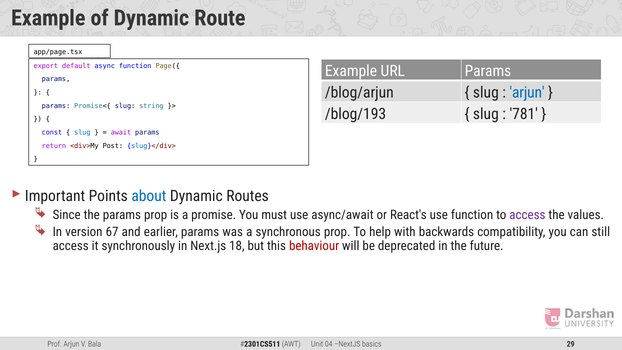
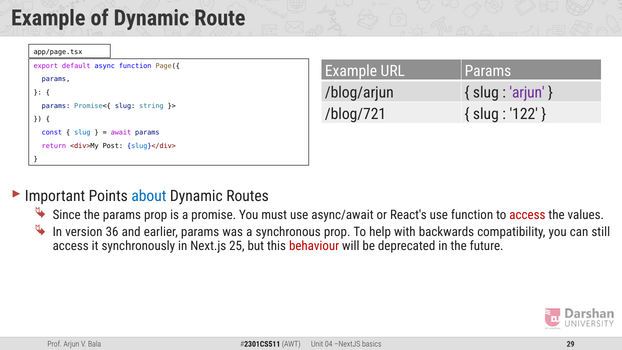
arjun colour: blue -> purple (527, 92)
/blog/193: /blog/193 -> /blog/721 (355, 114)
781: 781 -> 122 (524, 114)
access colour: purple -> red (527, 215)
67: 67 -> 36 (112, 232)
18: 18 -> 25 (237, 246)
